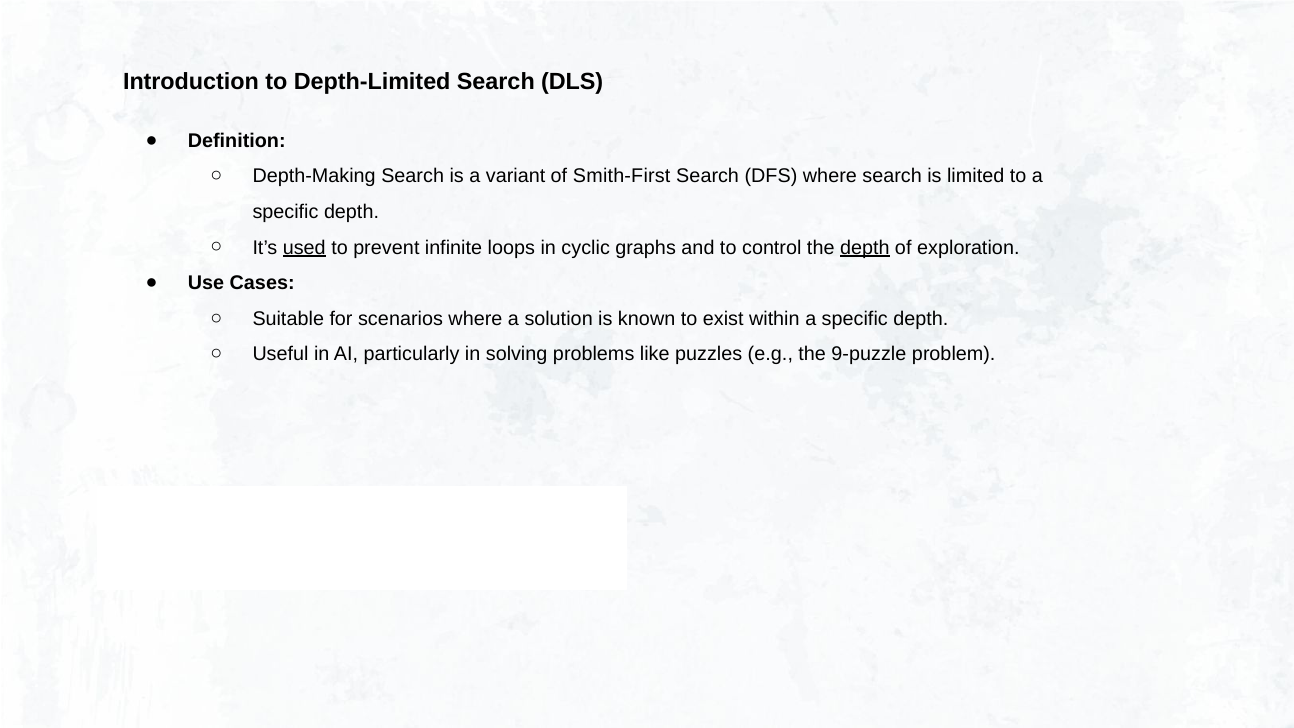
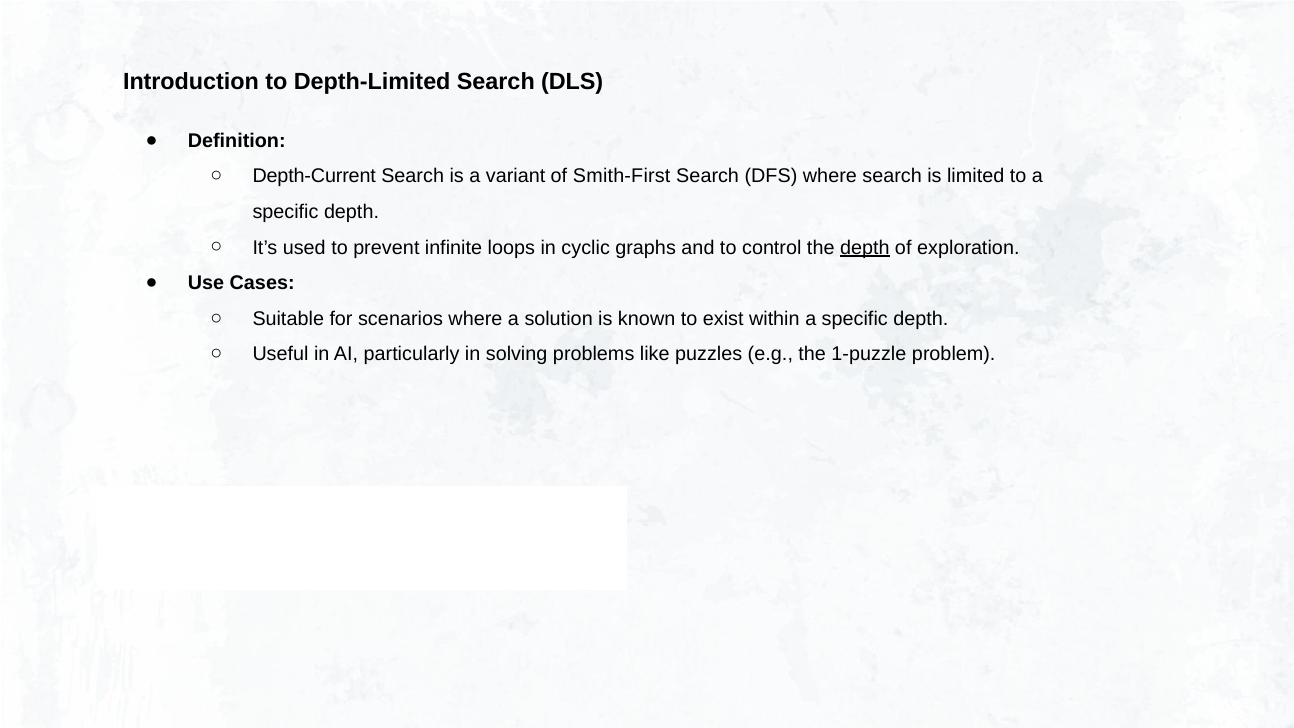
Depth-Making: Depth-Making -> Depth-Current (314, 176)
used underline: present -> none (304, 247)
9-puzzle: 9-puzzle -> 1-puzzle (869, 354)
